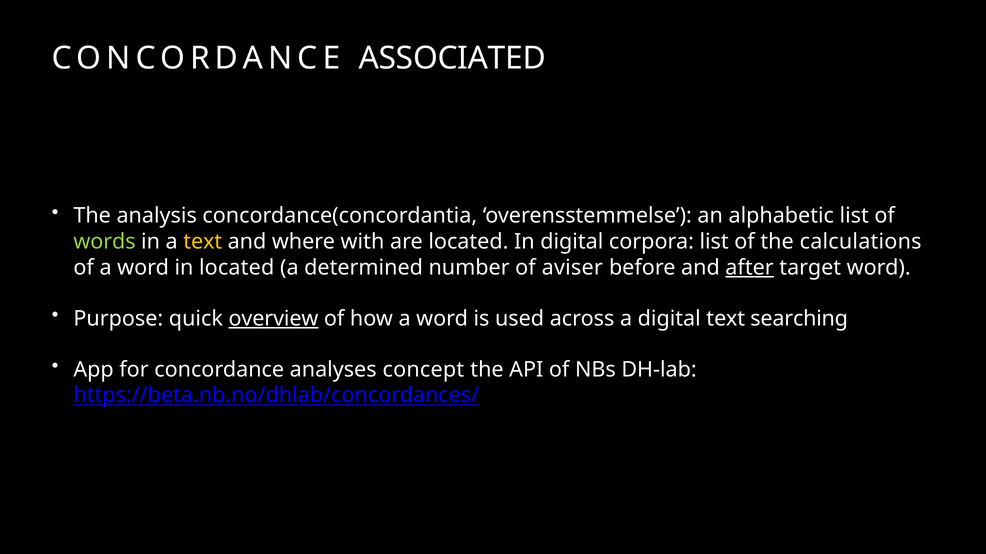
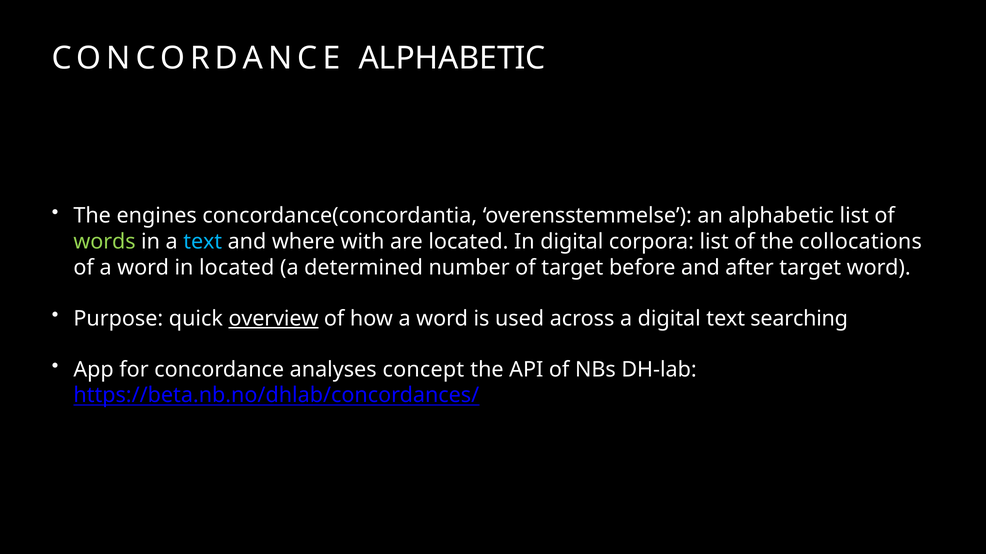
CONCORDANCE ASSOCIATED: ASSOCIATED -> ALPHABETIC (452, 58)
analysis: analysis -> engines (157, 216)
text colour: yellow -> light blue (203, 242)
calculations: calculations -> collocations (861, 242)
of aviser: aviser -> target (572, 268)
after underline: present -> none (750, 268)
